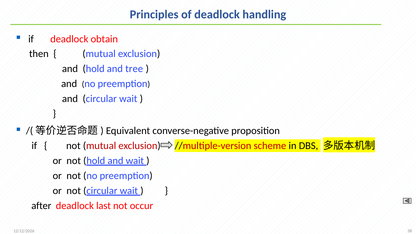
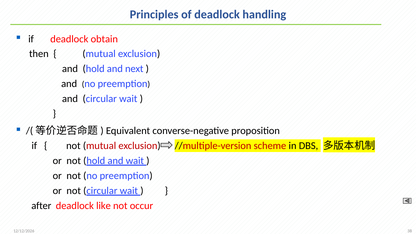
tree: tree -> next (134, 69)
last: last -> like (103, 206)
